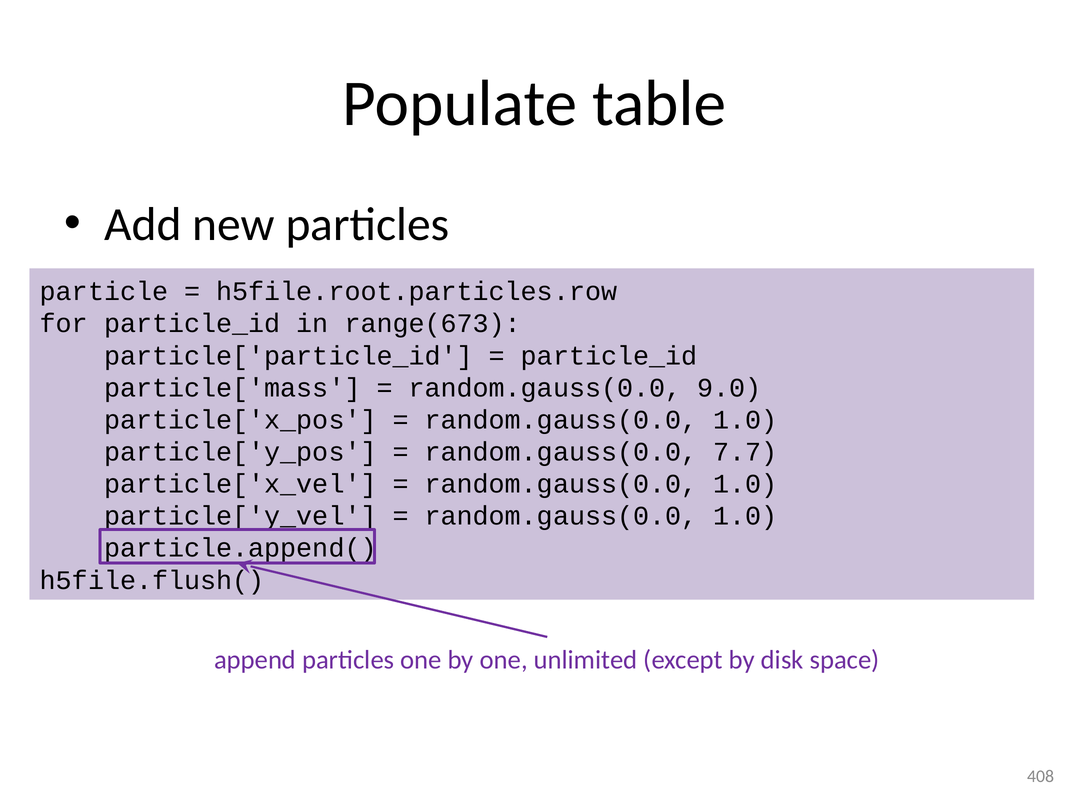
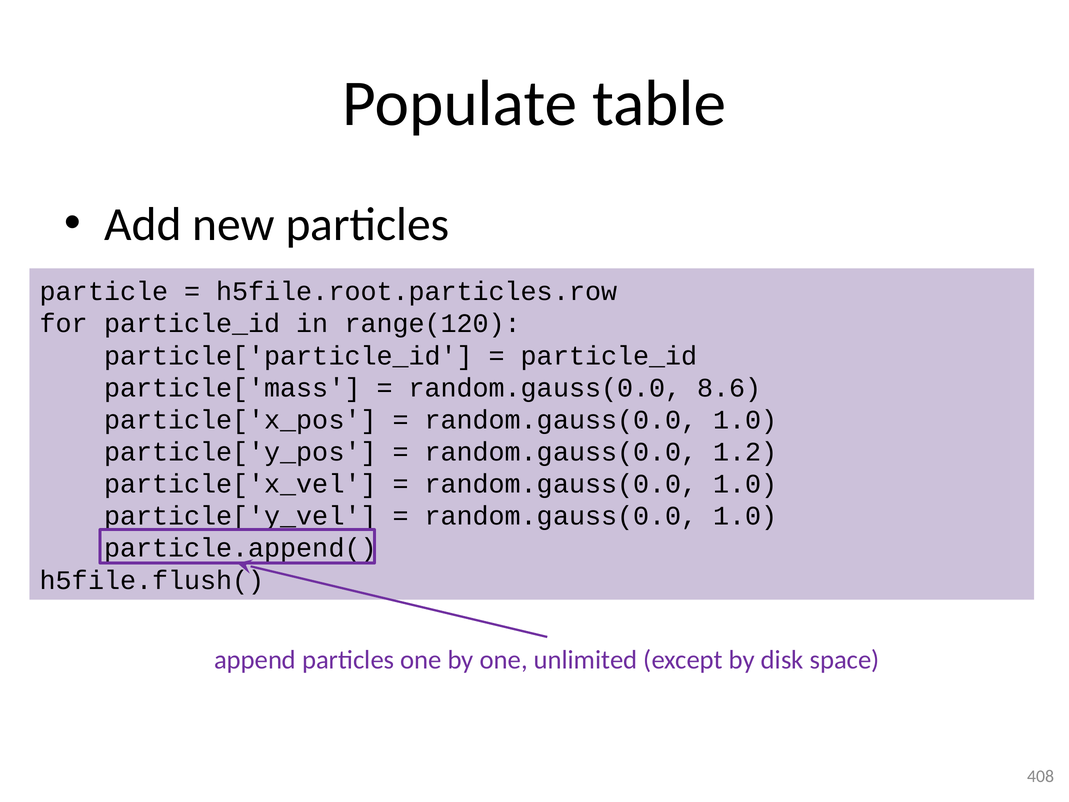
range(673: range(673 -> range(120 (433, 323)
9.0: 9.0 -> 8.6 (729, 388)
7.7: 7.7 -> 1.2 (745, 452)
